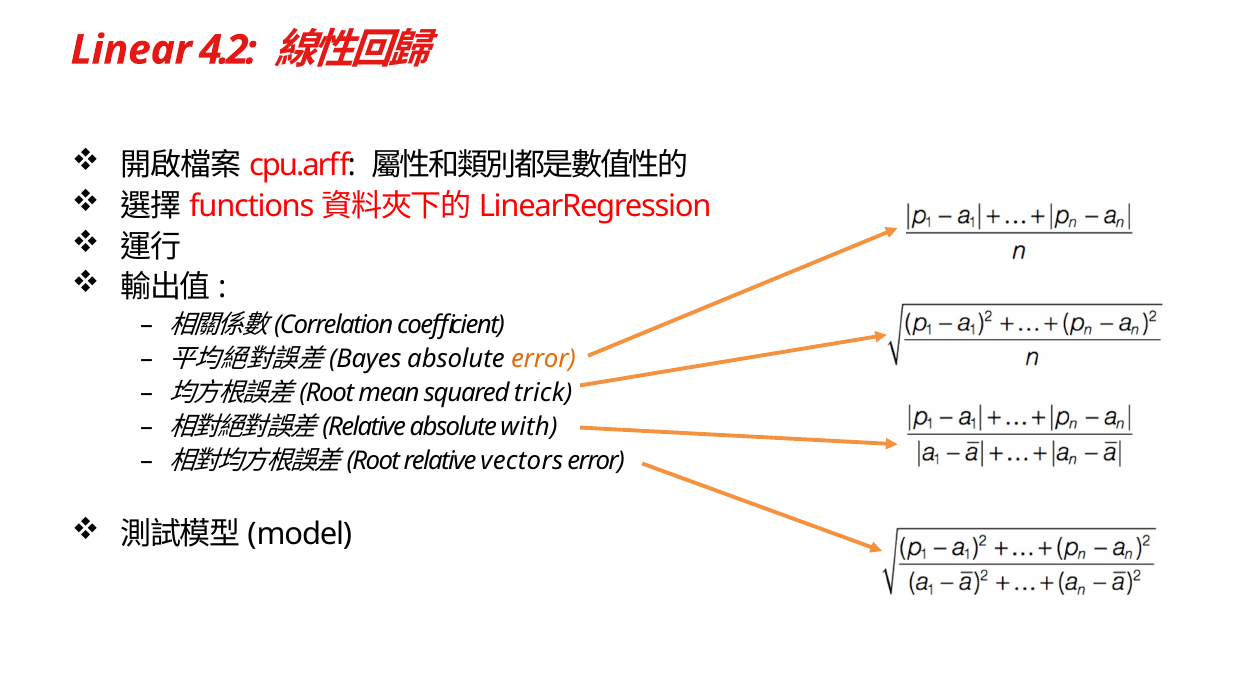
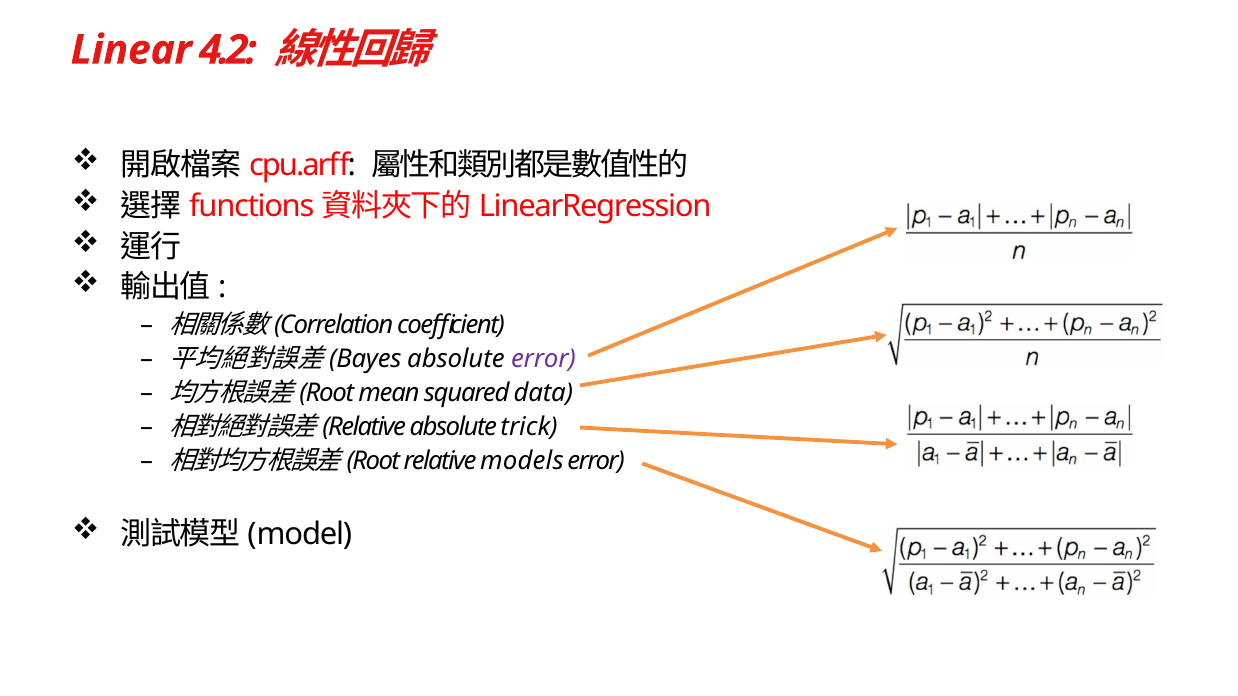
error colour: orange -> purple (543, 359)
trick: trick -> data (543, 393)
with: with -> trick (529, 427)
vectors: vectors -> models (522, 461)
